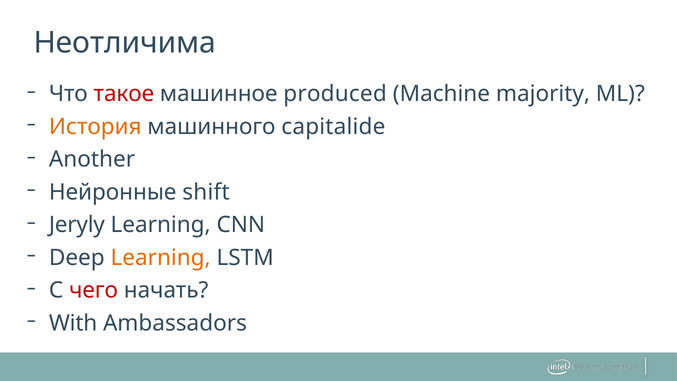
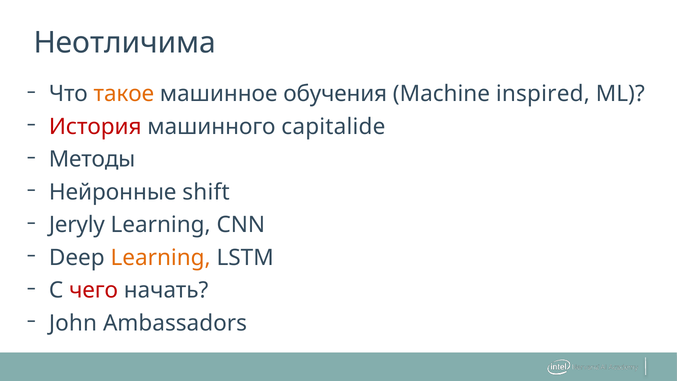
такое colour: red -> orange (124, 94)
produced: produced -> обучения (335, 94)
majority: majority -> inspired (543, 94)
История colour: orange -> red (95, 127)
Another: Another -> Методы (92, 159)
With: With -> John (73, 323)
